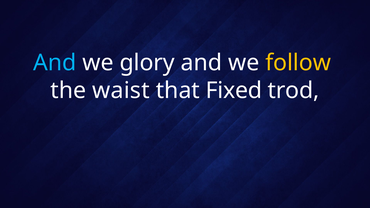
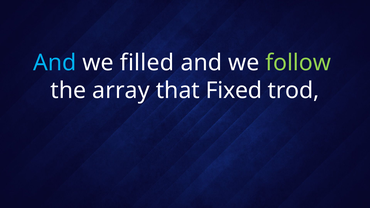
glory: glory -> filled (147, 63)
follow colour: yellow -> light green (298, 63)
waist: waist -> array (121, 91)
